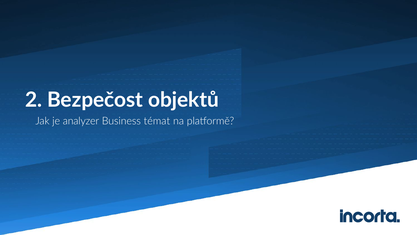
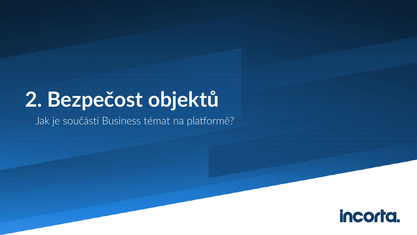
analyzer: analyzer -> součástí (81, 121)
